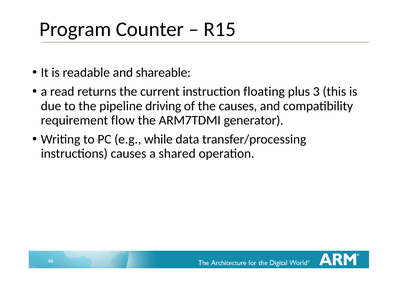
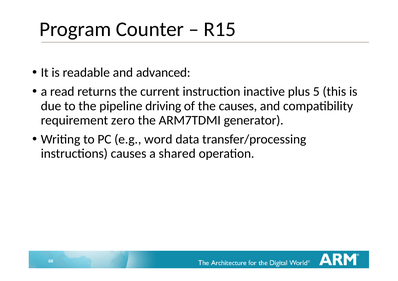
shareable: shareable -> advanced (163, 73)
floating: floating -> inactive (264, 92)
3: 3 -> 5 (316, 92)
flow: flow -> zero (123, 120)
while: while -> word (158, 139)
